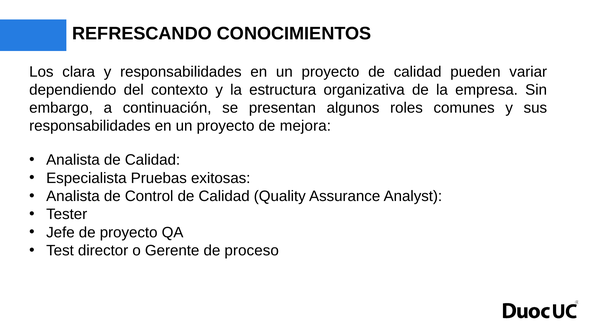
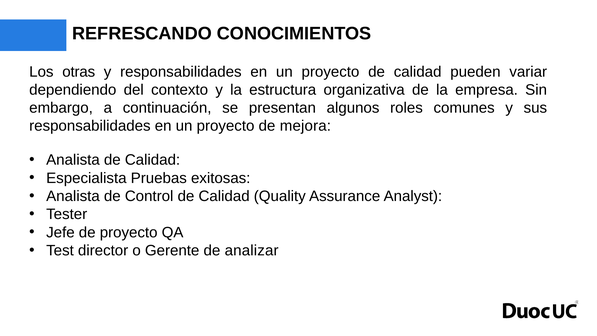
clara: clara -> otras (79, 72)
proceso: proceso -> analizar (252, 250)
